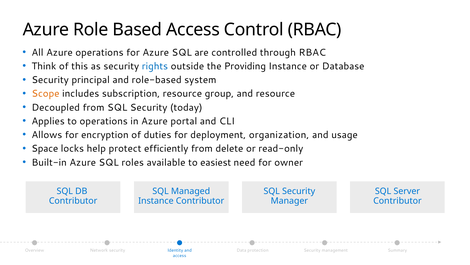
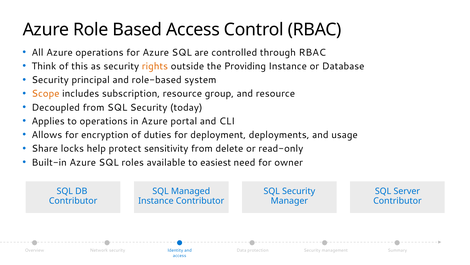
rights colour: blue -> orange (155, 66)
organization: organization -> deployments (279, 135)
Space: Space -> Share (45, 148)
efficiently: efficiently -> sensitivity (166, 148)
